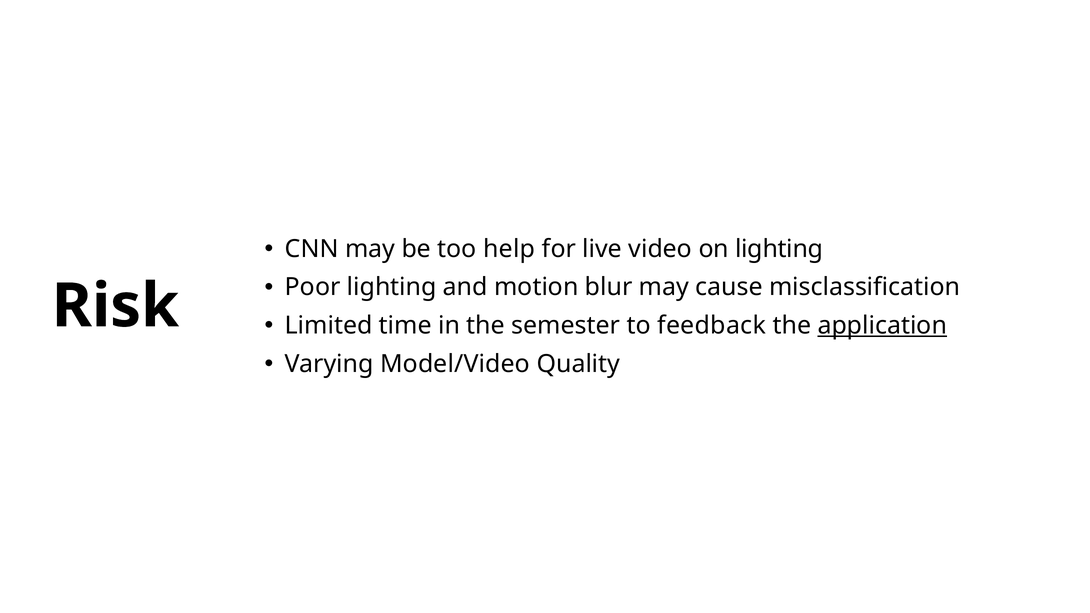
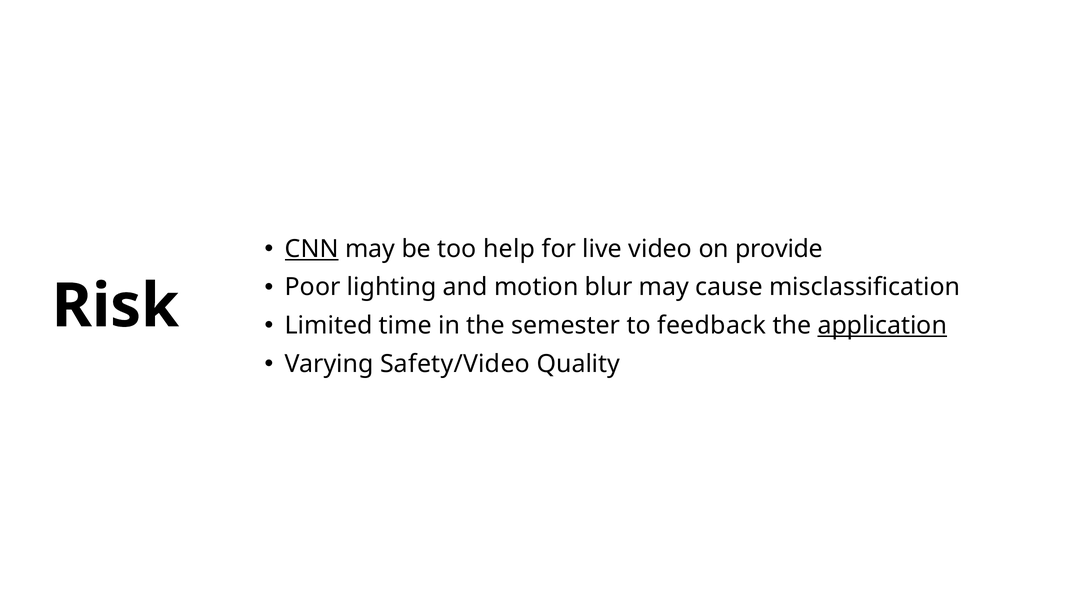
CNN underline: none -> present (312, 249)
on lighting: lighting -> provide (779, 249)
Model/Video: Model/Video -> Safety/Video (455, 364)
